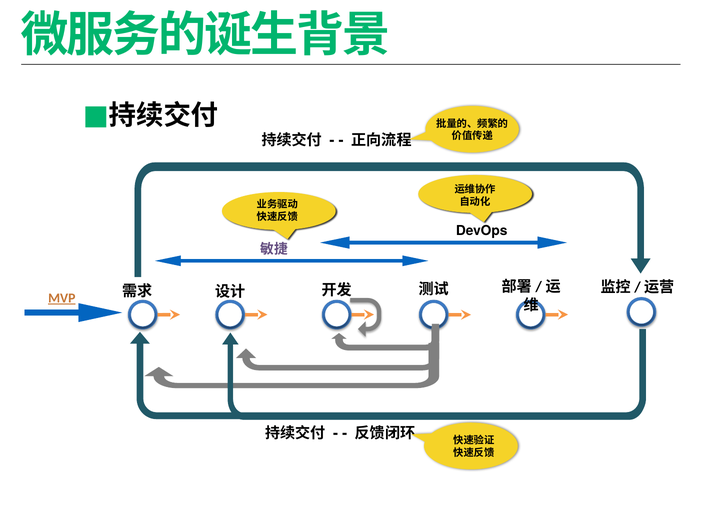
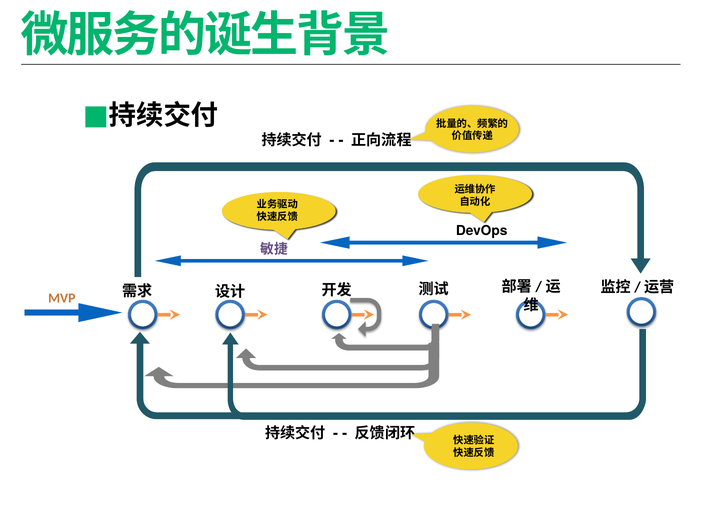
MVP underline: present -> none (62, 298)
